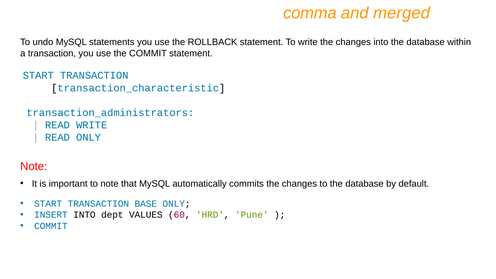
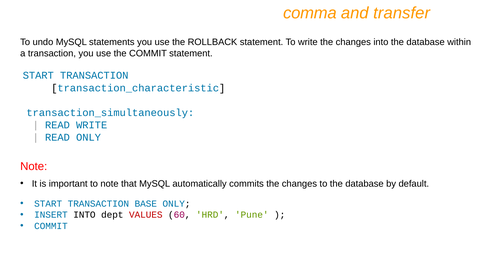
merged: merged -> transfer (402, 13)
transaction_administrators: transaction_administrators -> transaction_simultaneously (110, 113)
VALUES colour: black -> red (146, 215)
